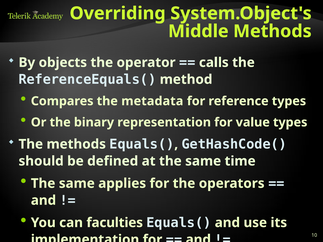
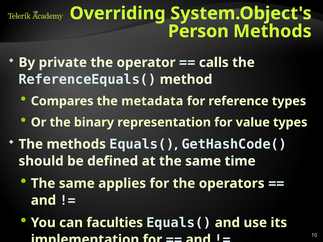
Middle: Middle -> Person (198, 31)
objects: objects -> private (63, 63)
